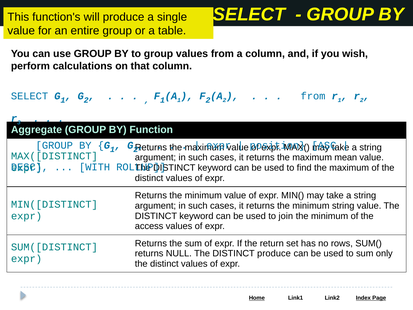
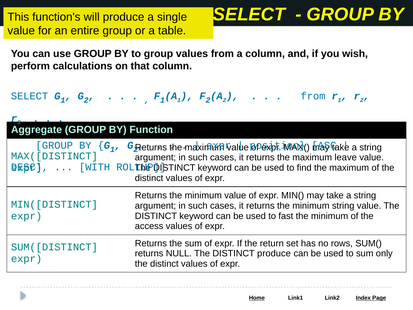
mean: mean -> leave (346, 157)
join: join -> fast (286, 216)
